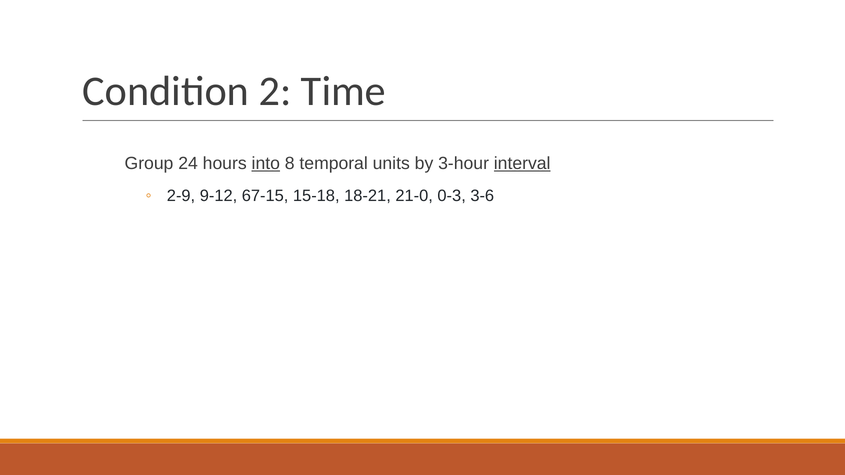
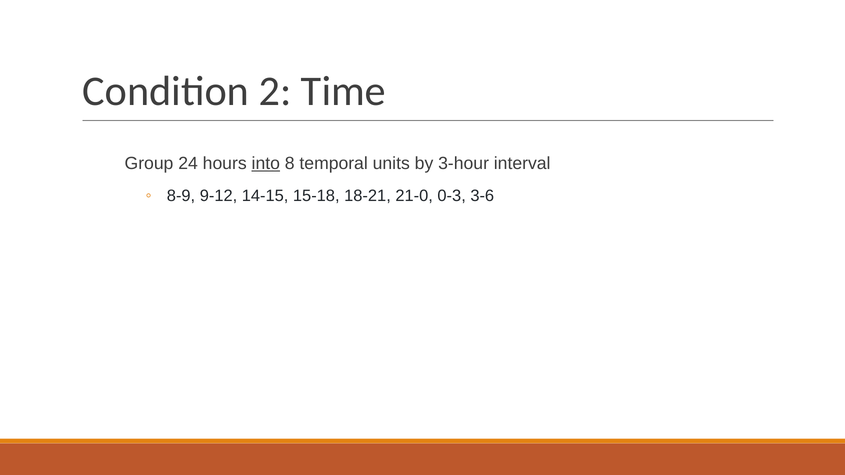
interval underline: present -> none (522, 164)
2-9: 2-9 -> 8-9 (181, 196)
67-15: 67-15 -> 14-15 (265, 196)
